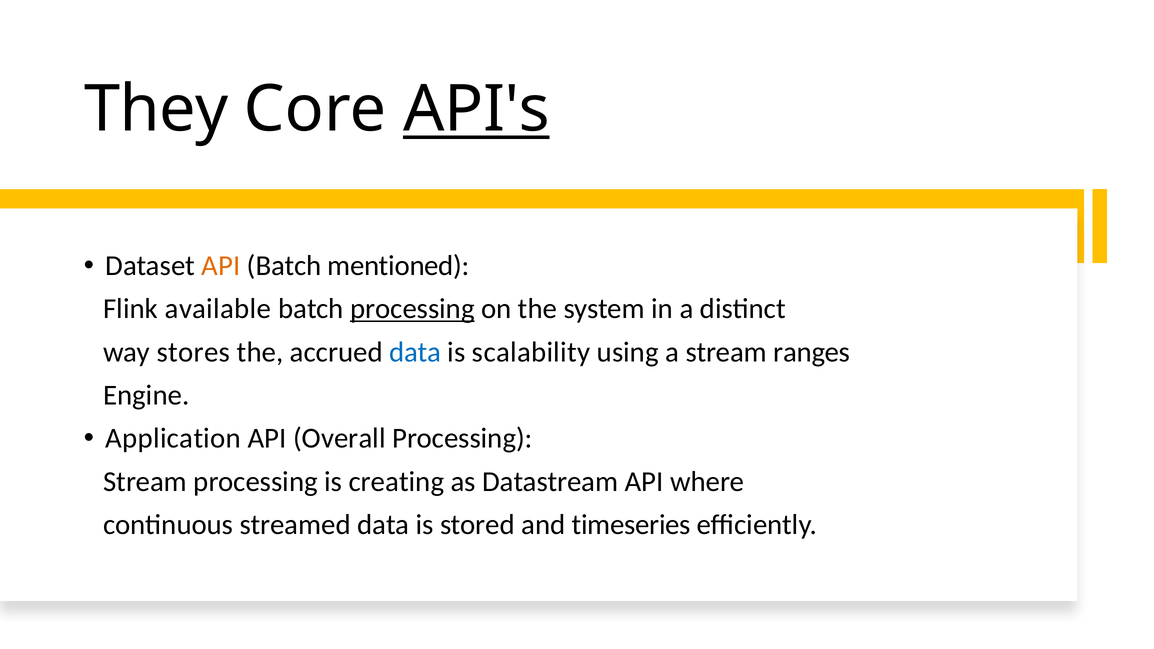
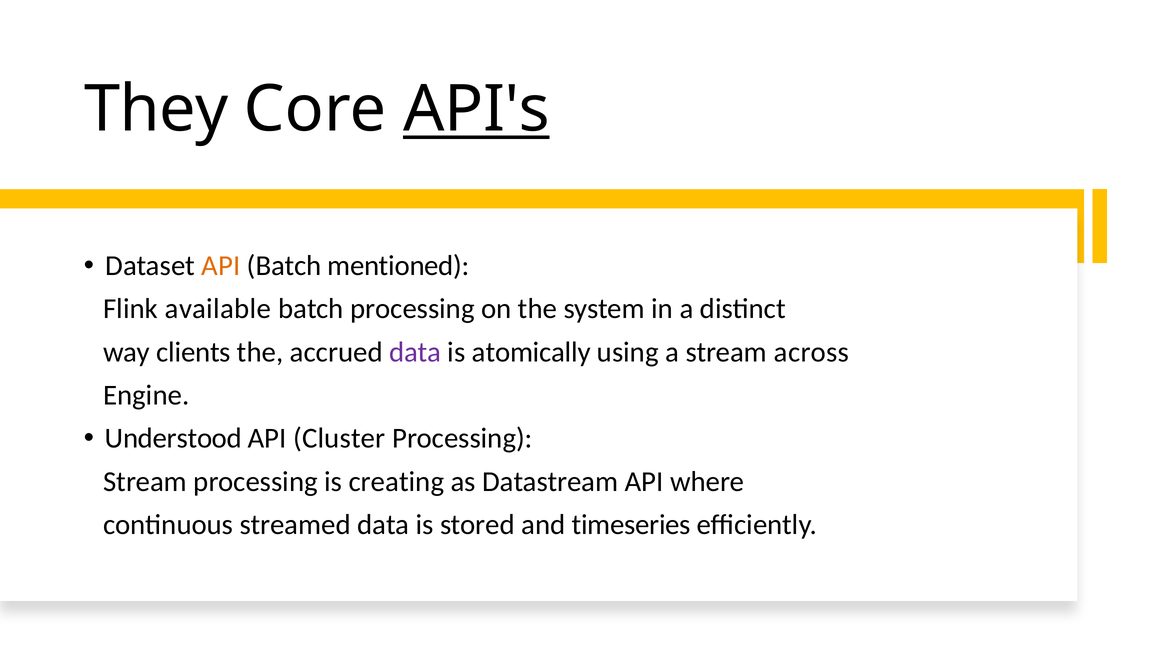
processing underline: present -> none (412, 309)
stores: stores -> clients (194, 352)
data colour: blue -> purple (415, 352)
scalability: scalability -> atomically (531, 352)
ranges: ranges -> across (812, 352)
Application: Application -> Understood (173, 438)
Overall: Overall -> Cluster (339, 438)
